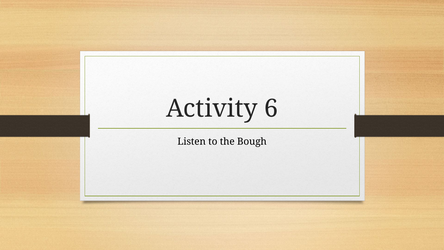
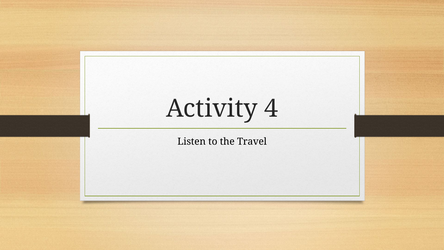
6: 6 -> 4 (271, 108)
Bough: Bough -> Travel (252, 141)
